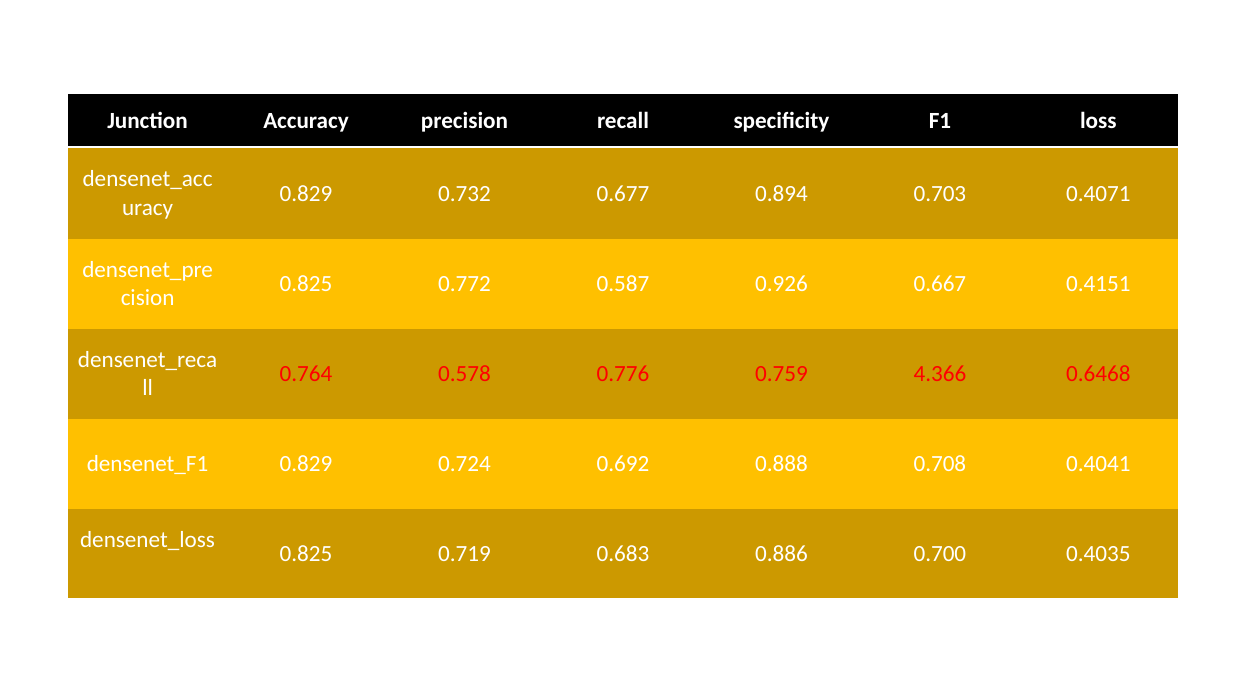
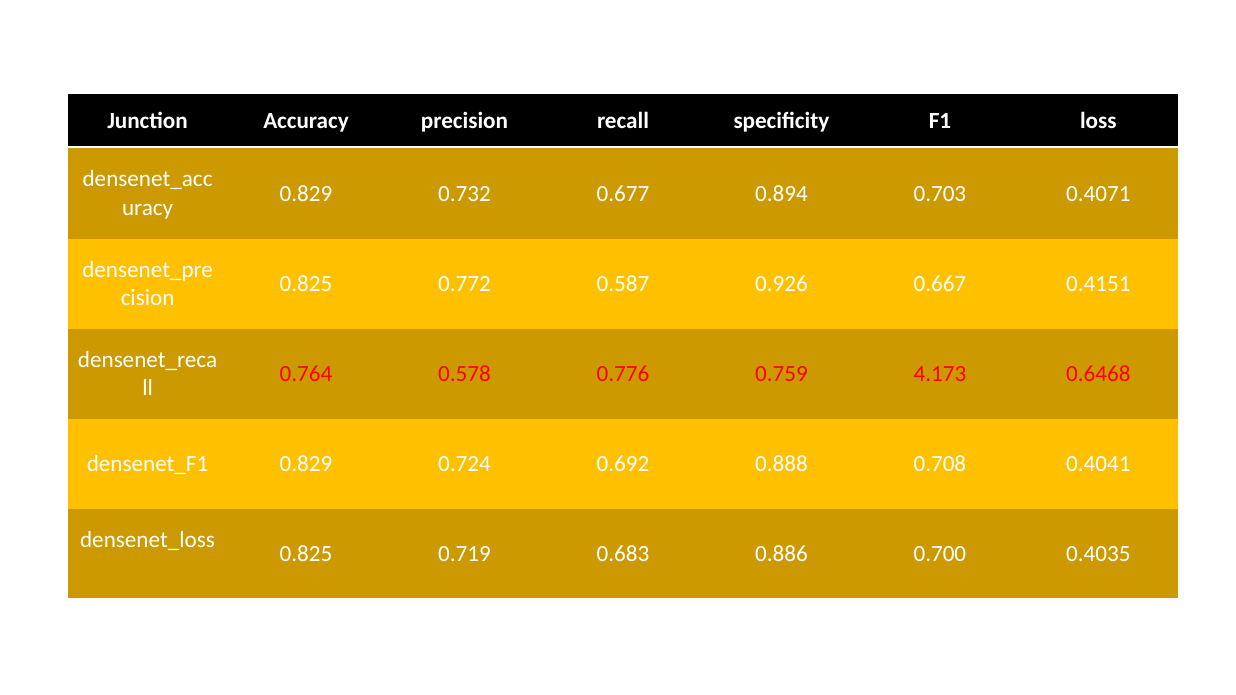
4.366: 4.366 -> 4.173 (940, 374)
